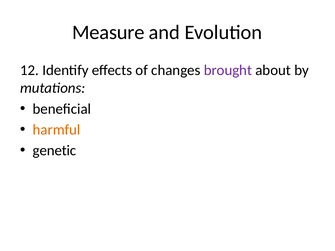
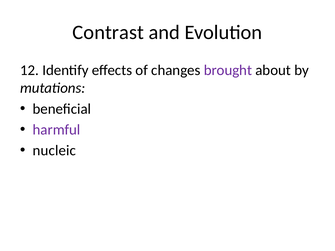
Measure: Measure -> Contrast (108, 32)
harmful colour: orange -> purple (57, 130)
genetic: genetic -> nucleic (54, 151)
